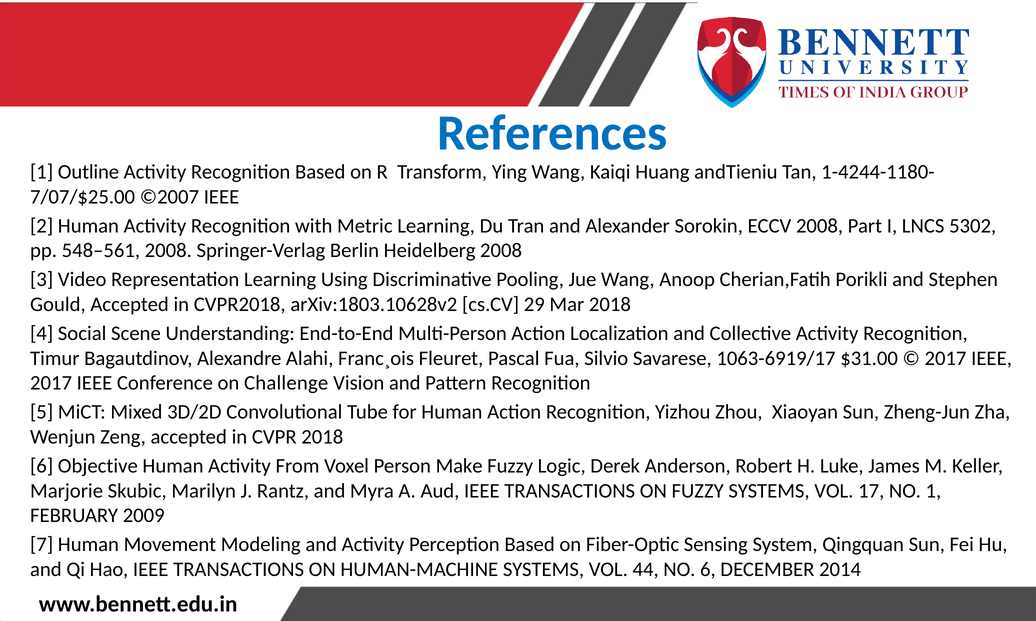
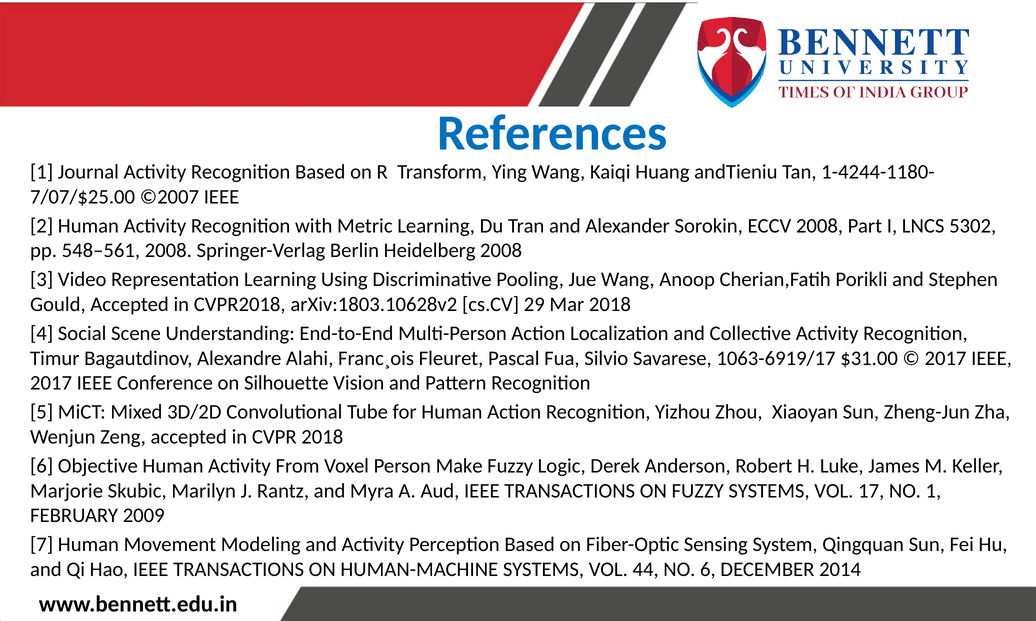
Outline: Outline -> Journal (88, 172)
Challenge: Challenge -> Silhouette (286, 383)
